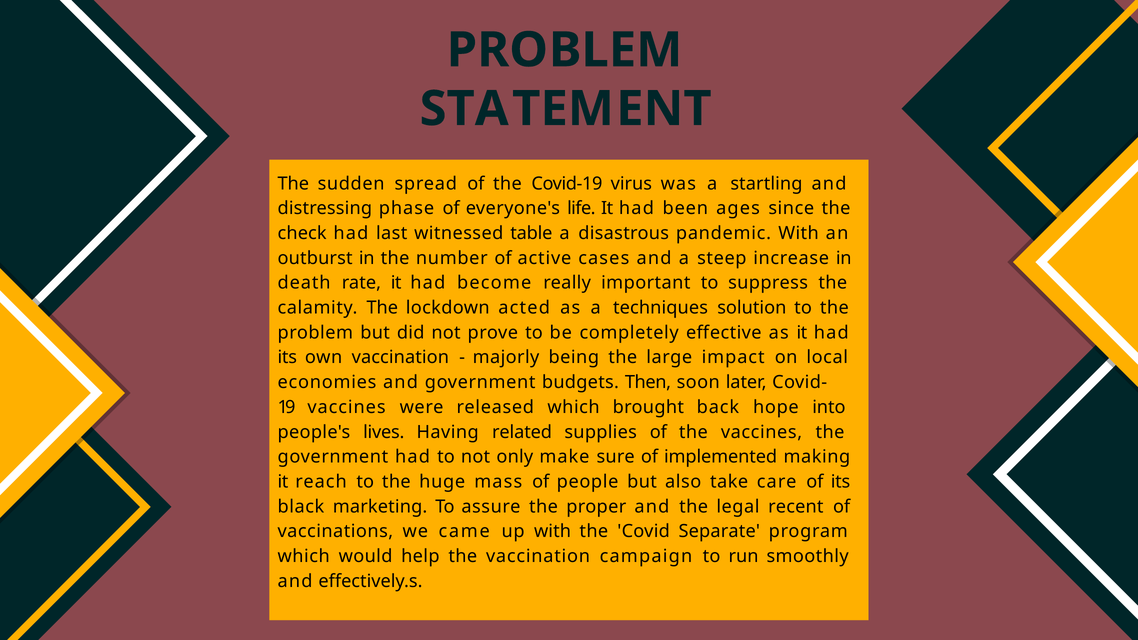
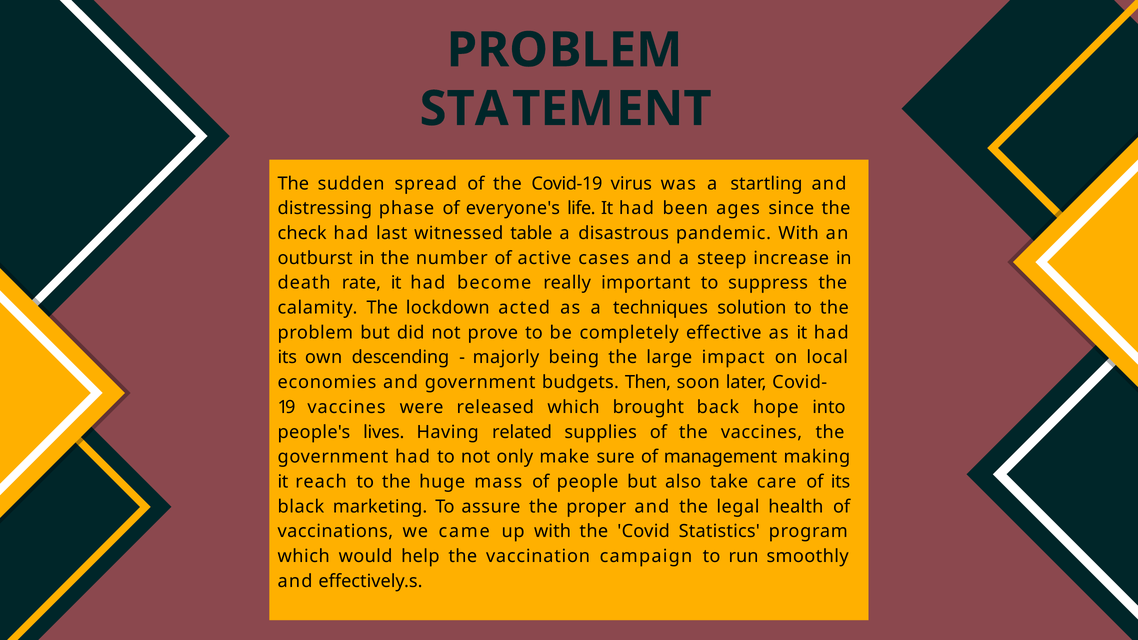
own vaccination: vaccination -> descending (400, 358)
implemented: implemented -> management (721, 457)
recent: recent -> health (796, 507)
Separate: Separate -> Statistics (719, 532)
